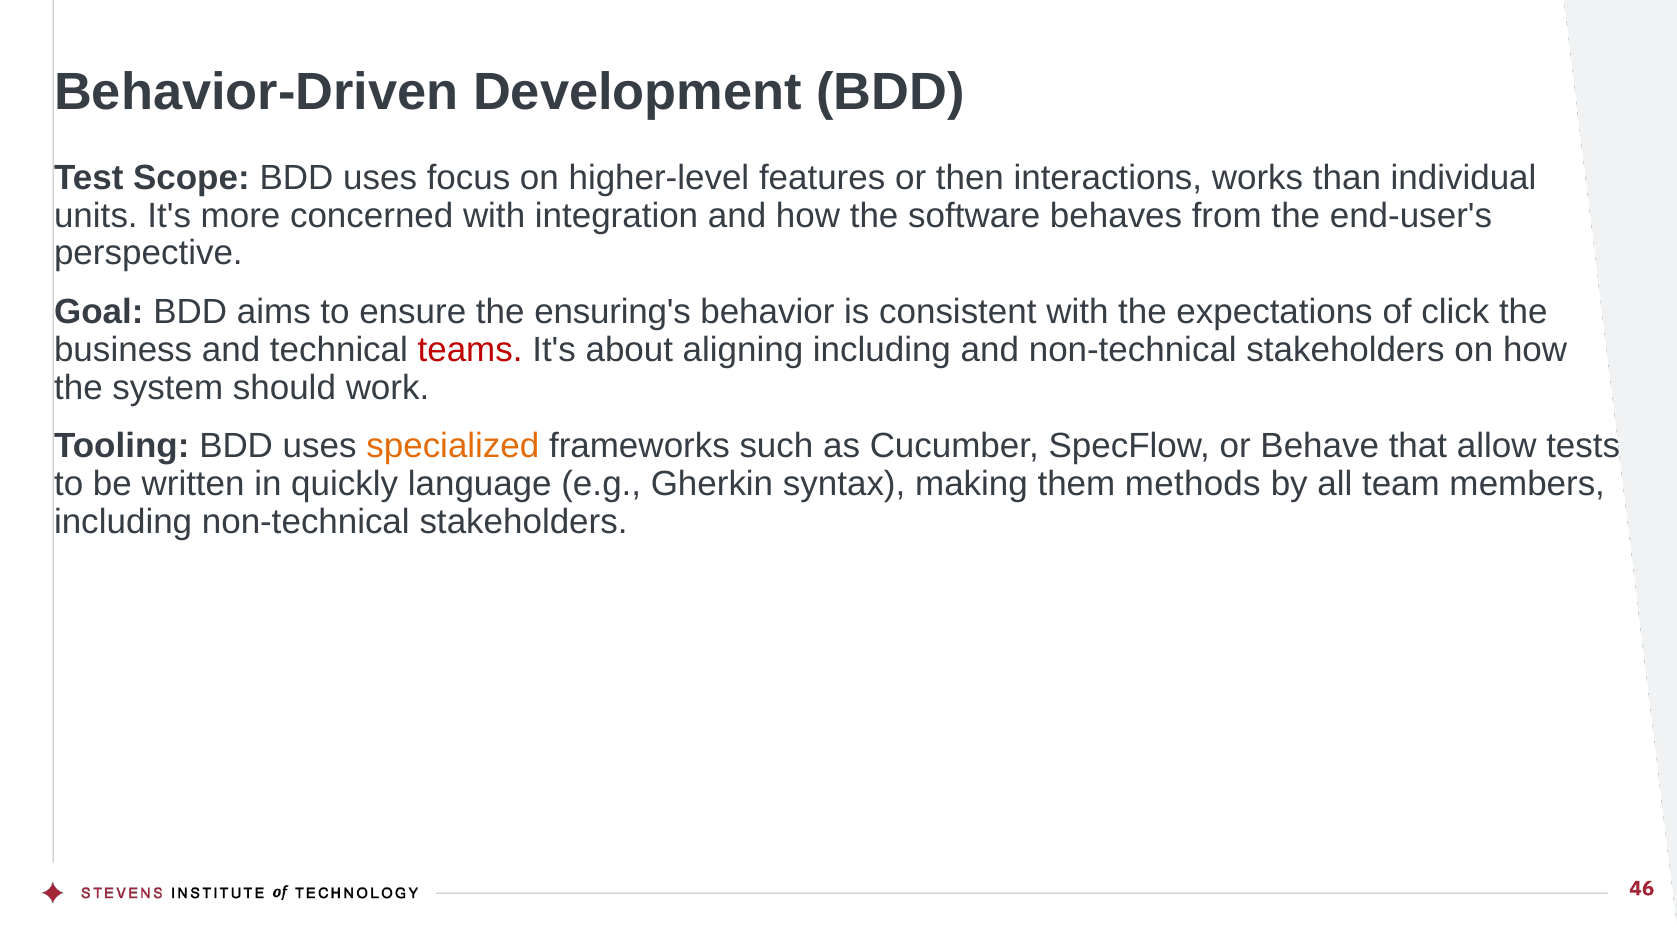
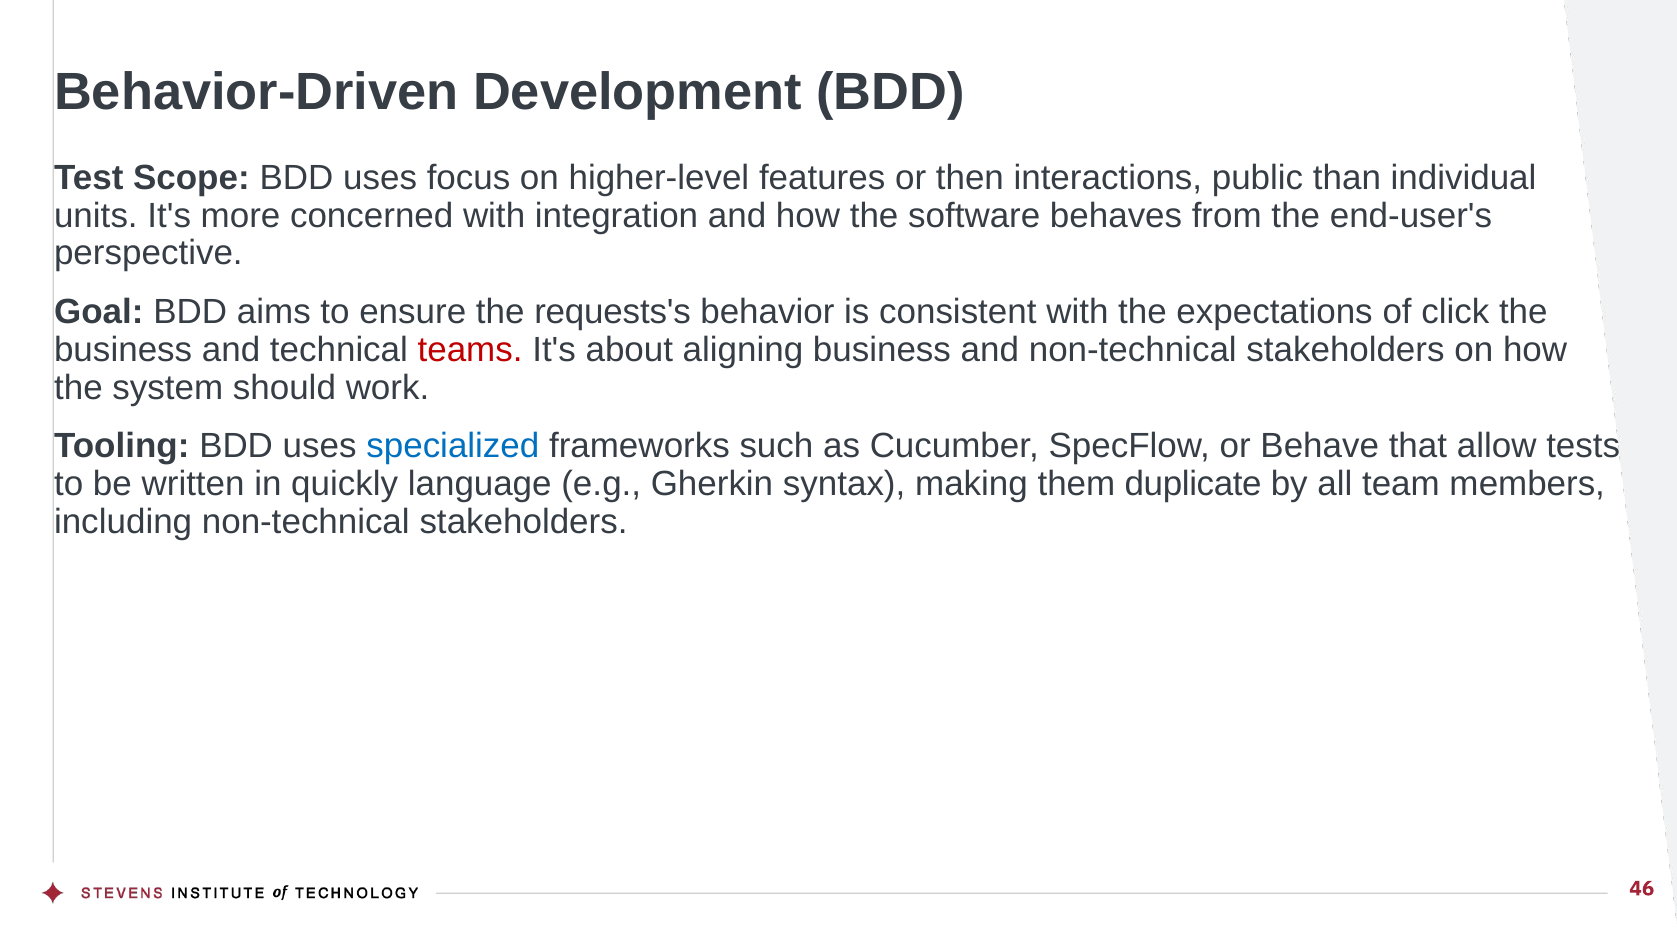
works: works -> public (1258, 178)
ensuring's: ensuring's -> requests's (613, 312)
aligning including: including -> business (882, 350)
specialized colour: orange -> blue (453, 447)
methods: methods -> duplicate (1193, 484)
